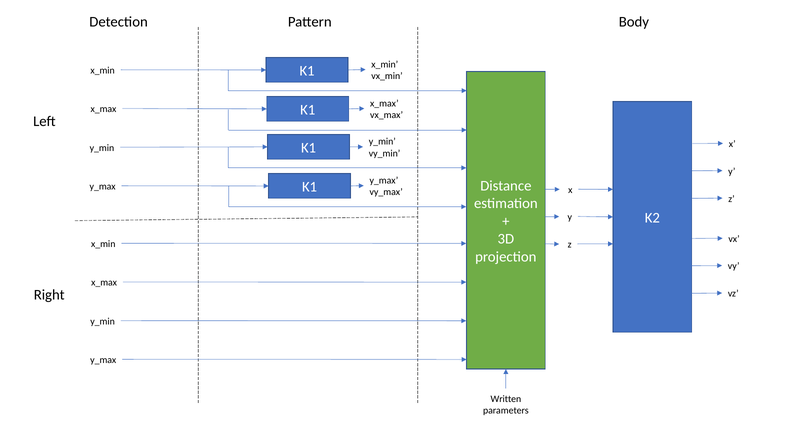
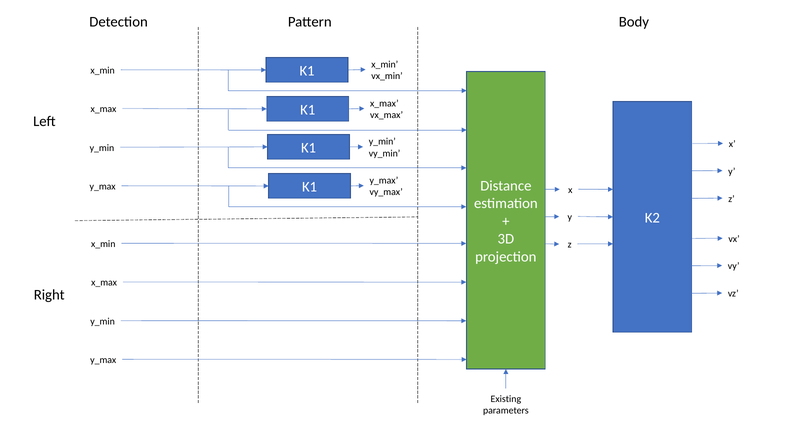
Written: Written -> Existing (506, 399)
